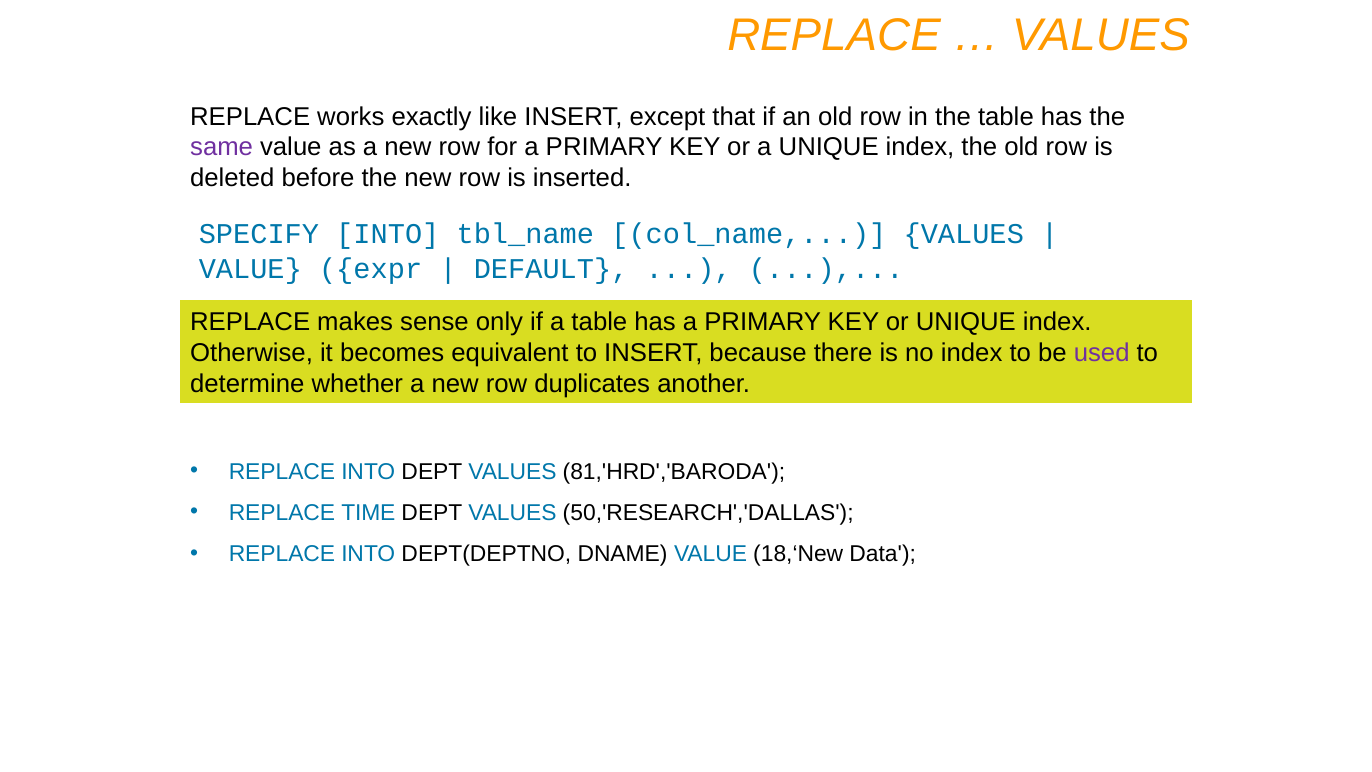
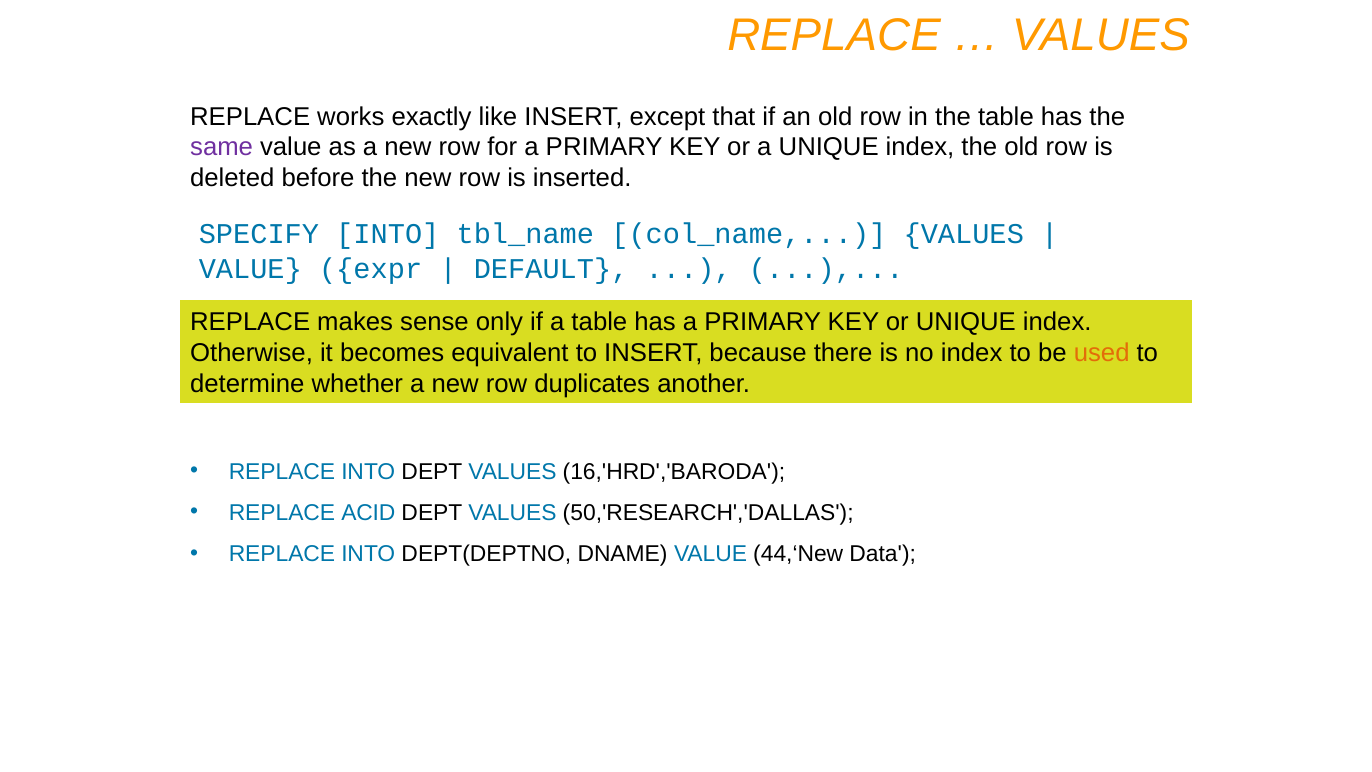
used colour: purple -> orange (1102, 353)
81,'HRD','BARODA: 81,'HRD','BARODA -> 16,'HRD','BARODA (674, 471)
TIME: TIME -> ACID (368, 513)
18,‘New: 18,‘New -> 44,‘New (798, 554)
